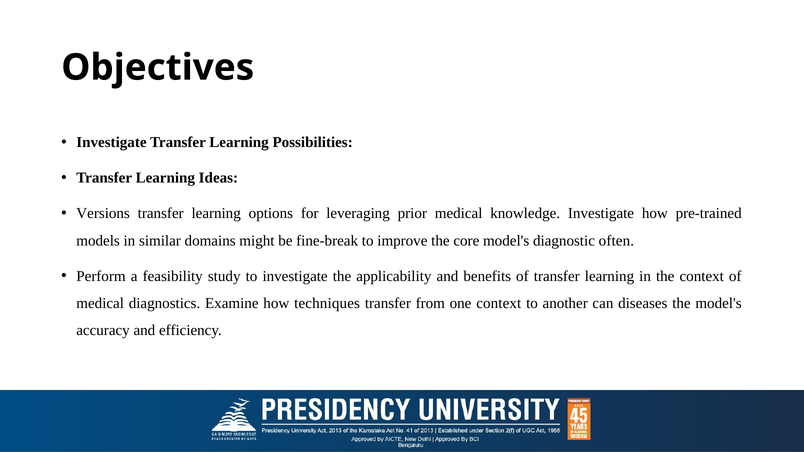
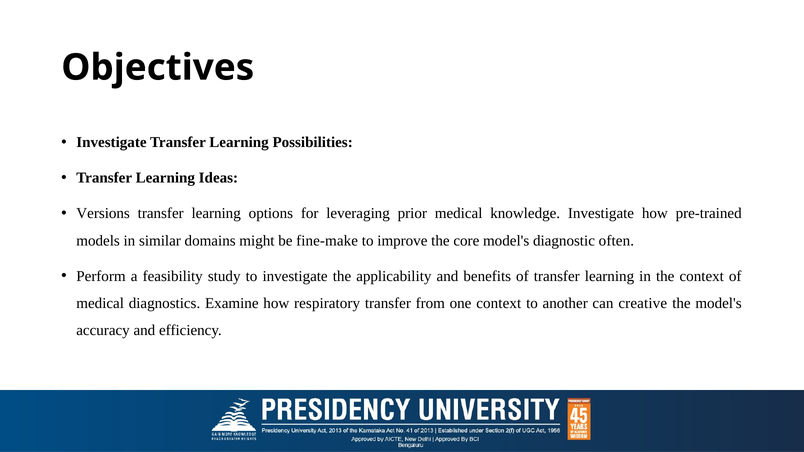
fine-break: fine-break -> fine-make (327, 241)
techniques: techniques -> respiratory (327, 303)
diseases: diseases -> creative (643, 303)
